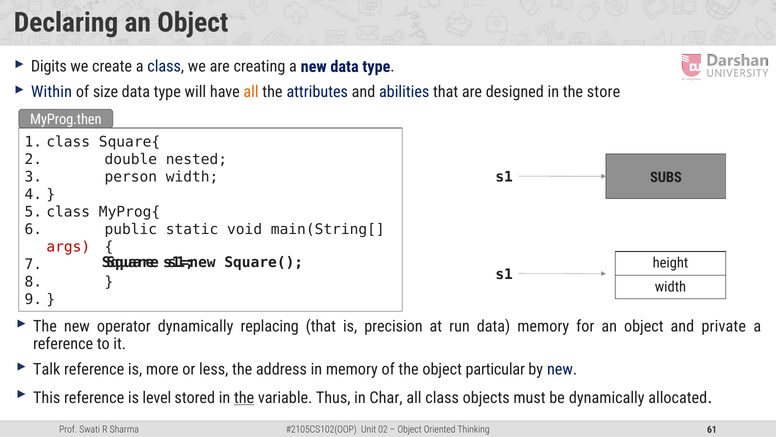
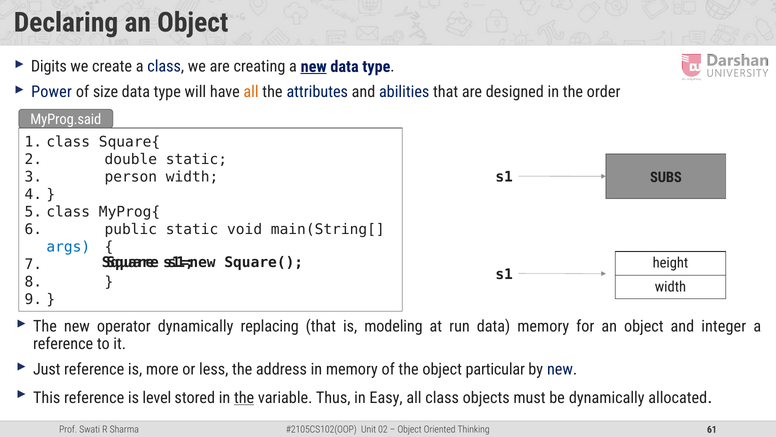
new underline: none -> present (314, 66)
Within: Within -> Power (52, 92)
store: store -> order (604, 92)
MyProg.then: MyProg.then -> MyProg.said (66, 119)
double nested: nested -> static (196, 159)
args colour: red -> blue (68, 247)
precision: precision -> modeling (393, 326)
private: private -> integer (724, 326)
Talk: Talk -> Just (47, 369)
Char: Char -> Easy (386, 397)
